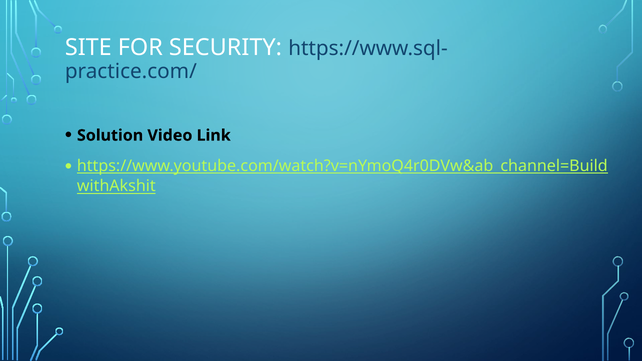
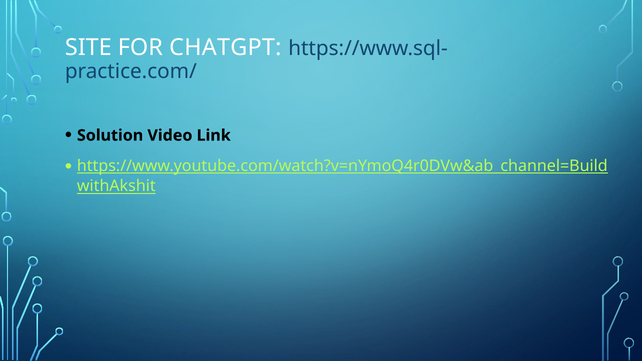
SECURITY: SECURITY -> CHATGPT (225, 48)
